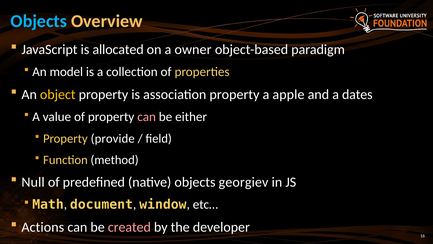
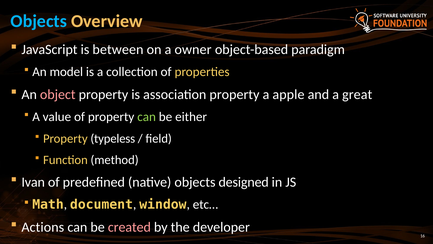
allocated: allocated -> between (118, 49)
object colour: yellow -> pink (58, 94)
dates: dates -> great (357, 94)
can colour: pink -> light green (147, 117)
provide: provide -> typeless (113, 138)
Null: Null -> Ivan (33, 182)
georgiev: georgiev -> designed (244, 182)
